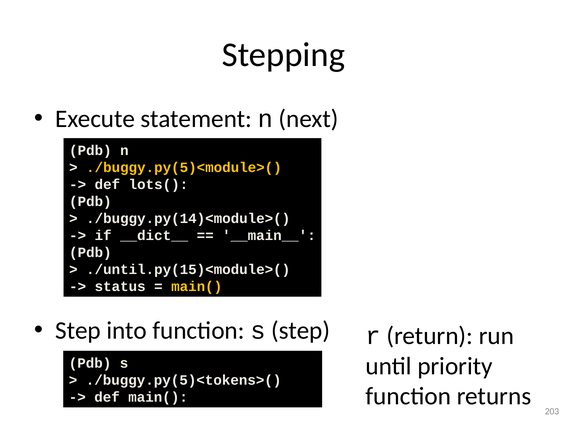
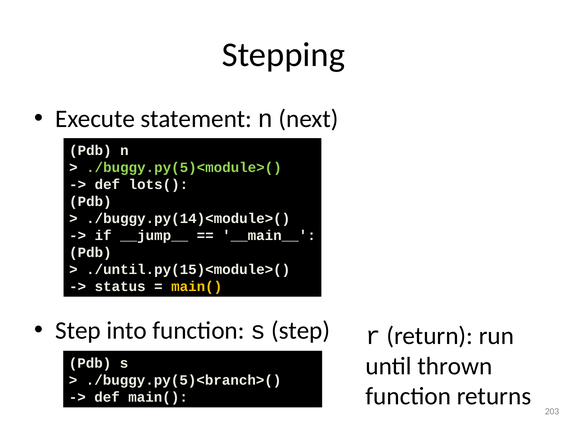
./buggy.py(5)<module>( colour: yellow -> light green (184, 167)
__dict__: __dict__ -> __jump__ (154, 236)
priority: priority -> thrown (455, 366)
./buggy.py(5)<tokens>(: ./buggy.py(5)<tokens>( -> ./buggy.py(5)<branch>( (184, 380)
